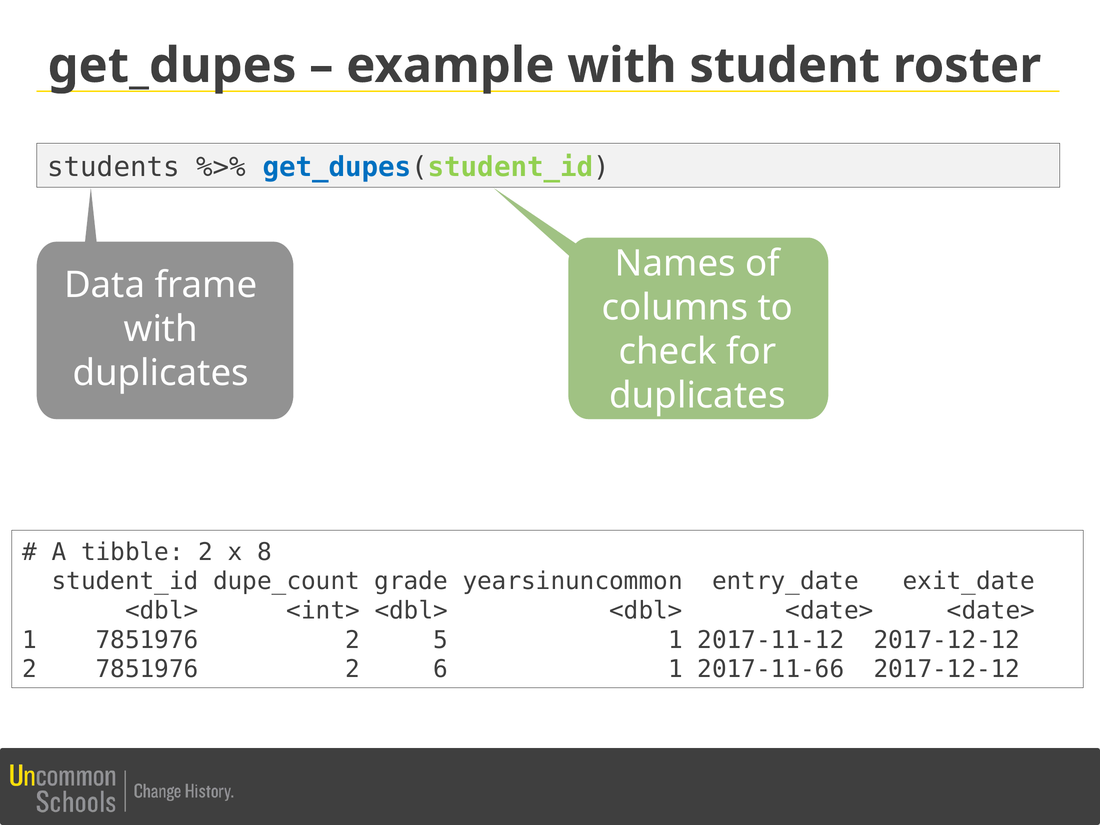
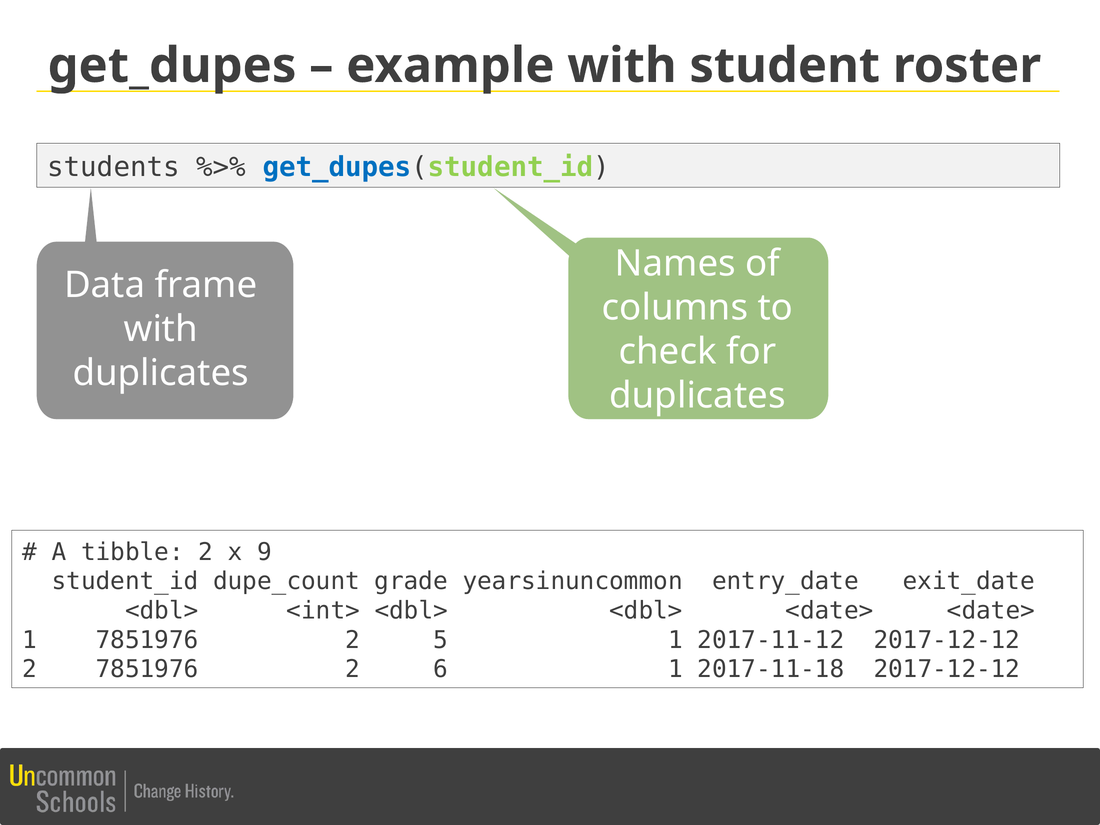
8: 8 -> 9 (265, 552)
2017-11-66: 2017-11-66 -> 2017-11-18 (771, 669)
